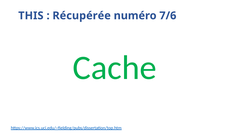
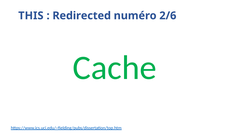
Récupérée: Récupérée -> Redirected (82, 16)
7/6: 7/6 -> 2/6 (168, 16)
